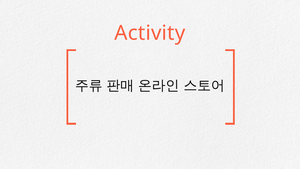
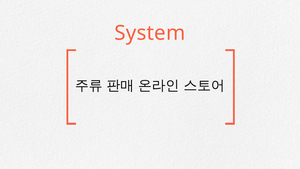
Activity: Activity -> System (150, 33)
